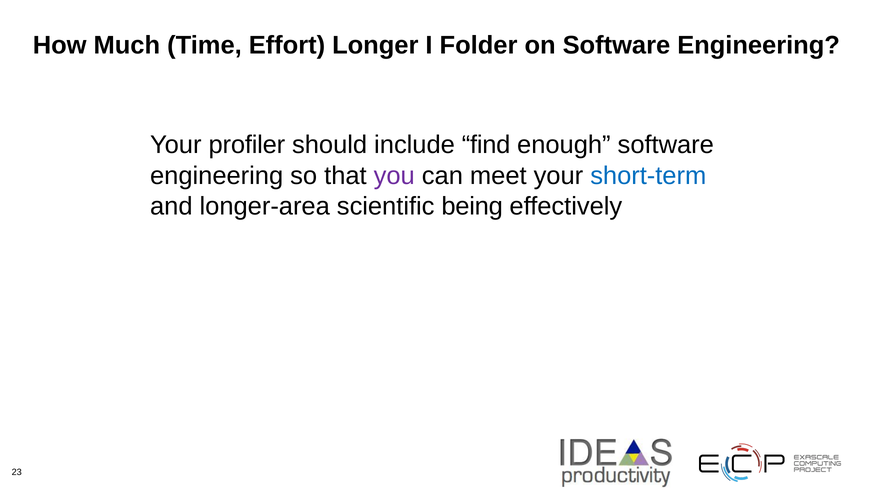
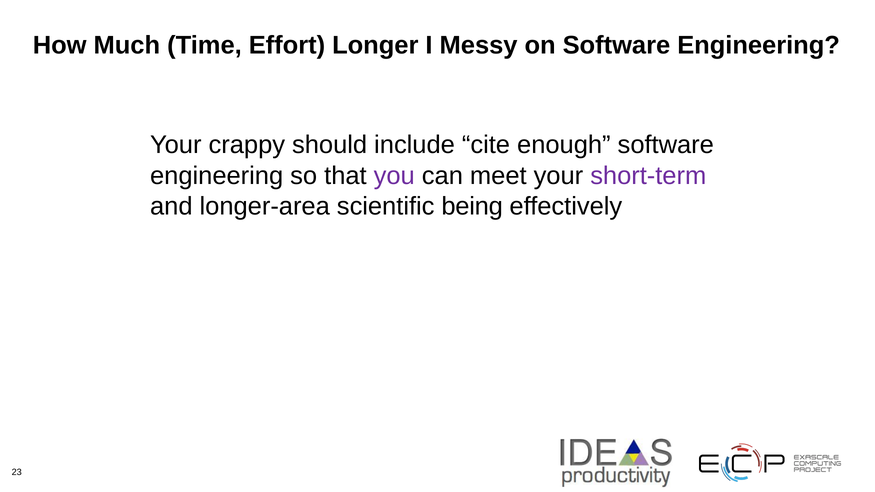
Folder: Folder -> Messy (479, 45)
profiler: profiler -> crappy (247, 145)
find: find -> cite (486, 145)
short-term colour: blue -> purple (648, 176)
